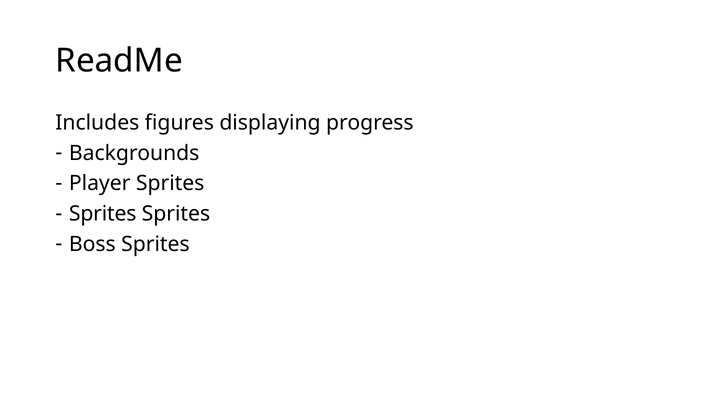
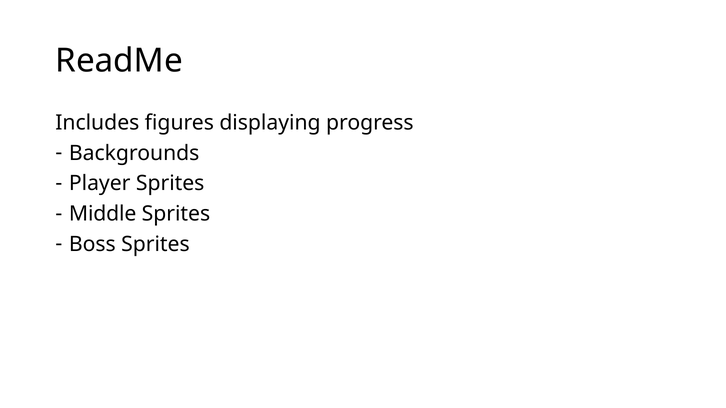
Sprites: Sprites -> Middle (103, 214)
